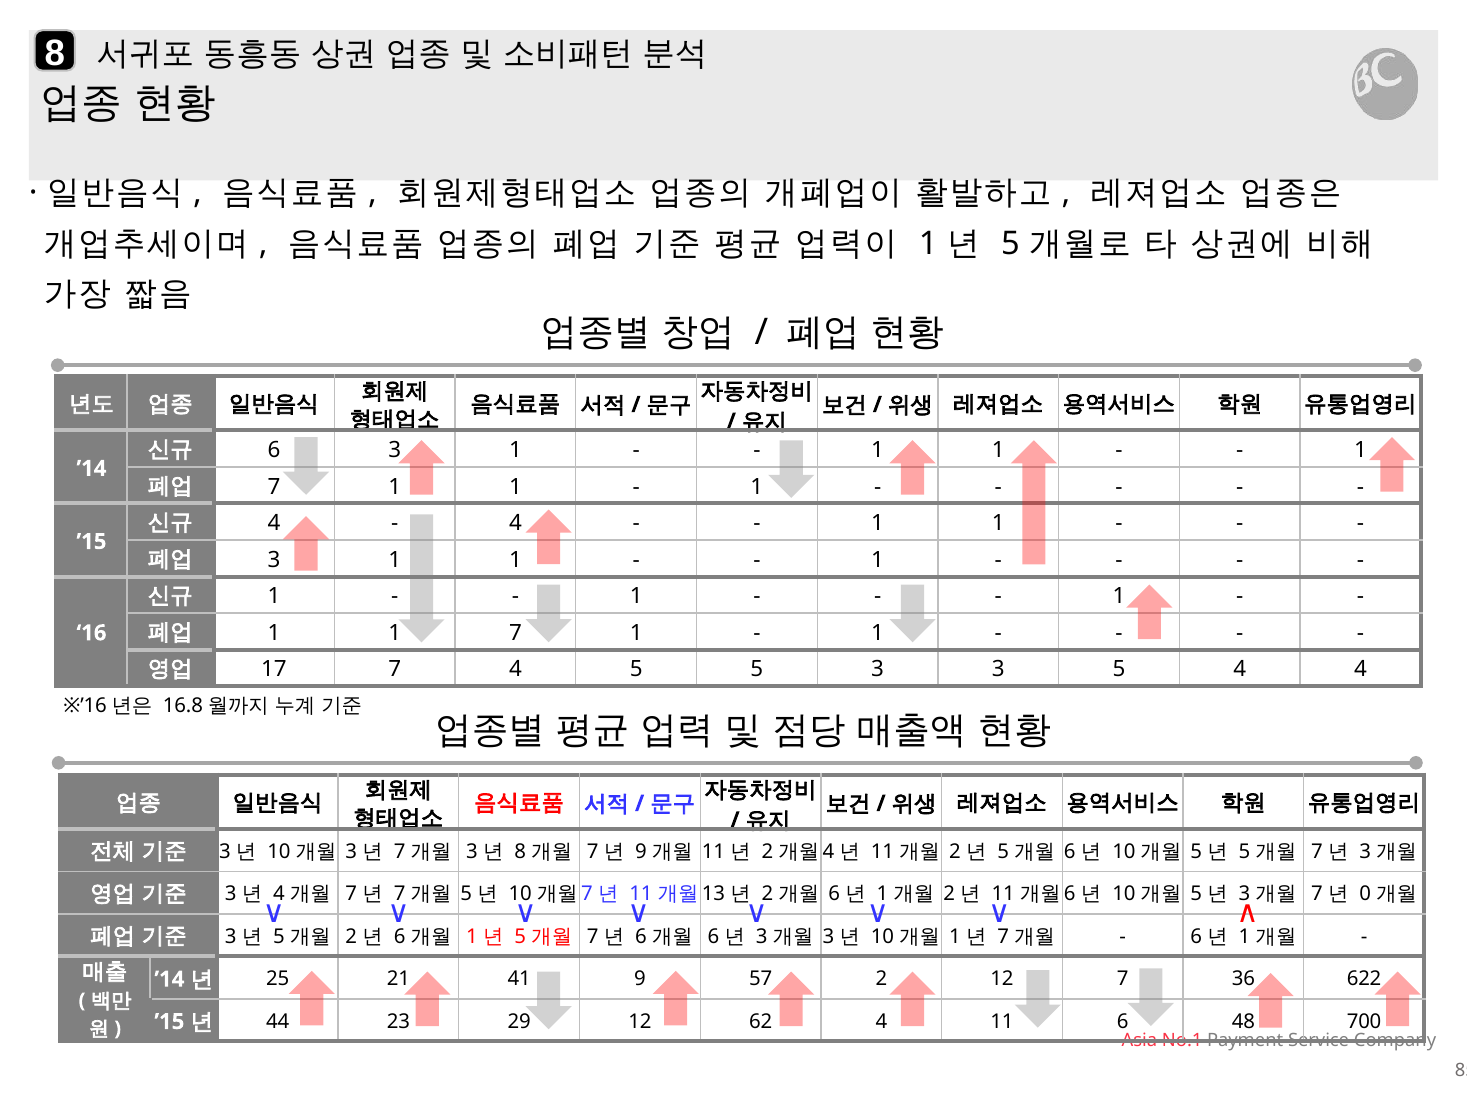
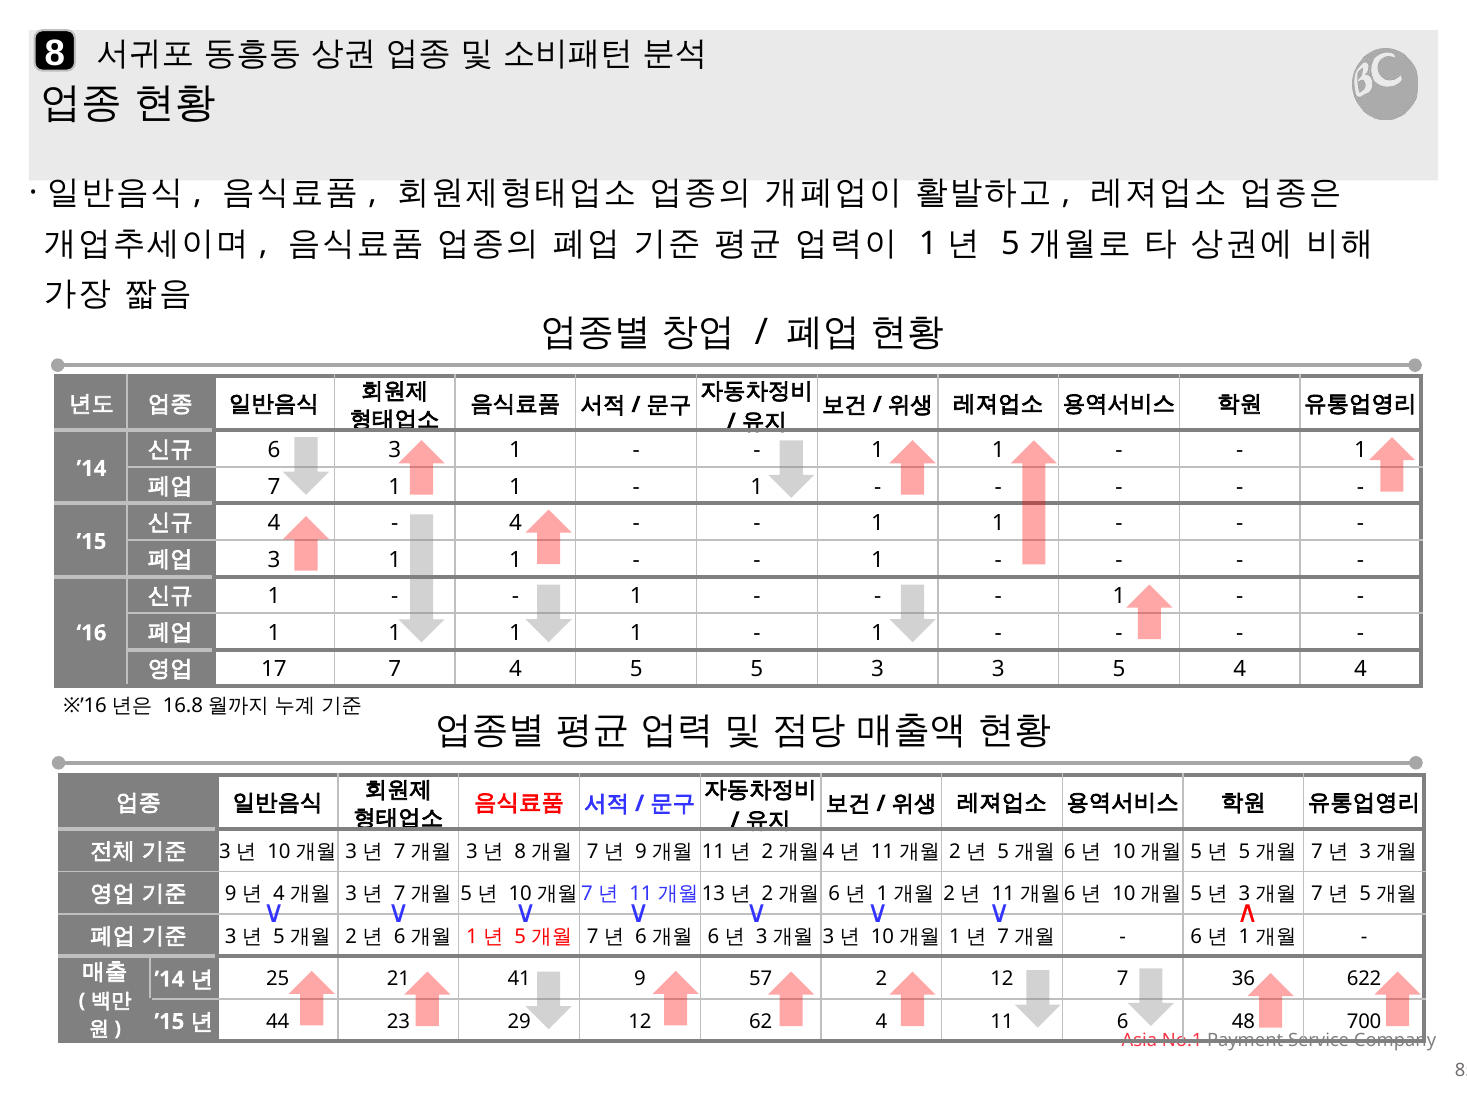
7: 7 -> 1 (515, 633)
3: 3 -> 9 (231, 894)
7: 7 -> 3 (351, 894)
0: 0 -> 5 (1365, 894)
